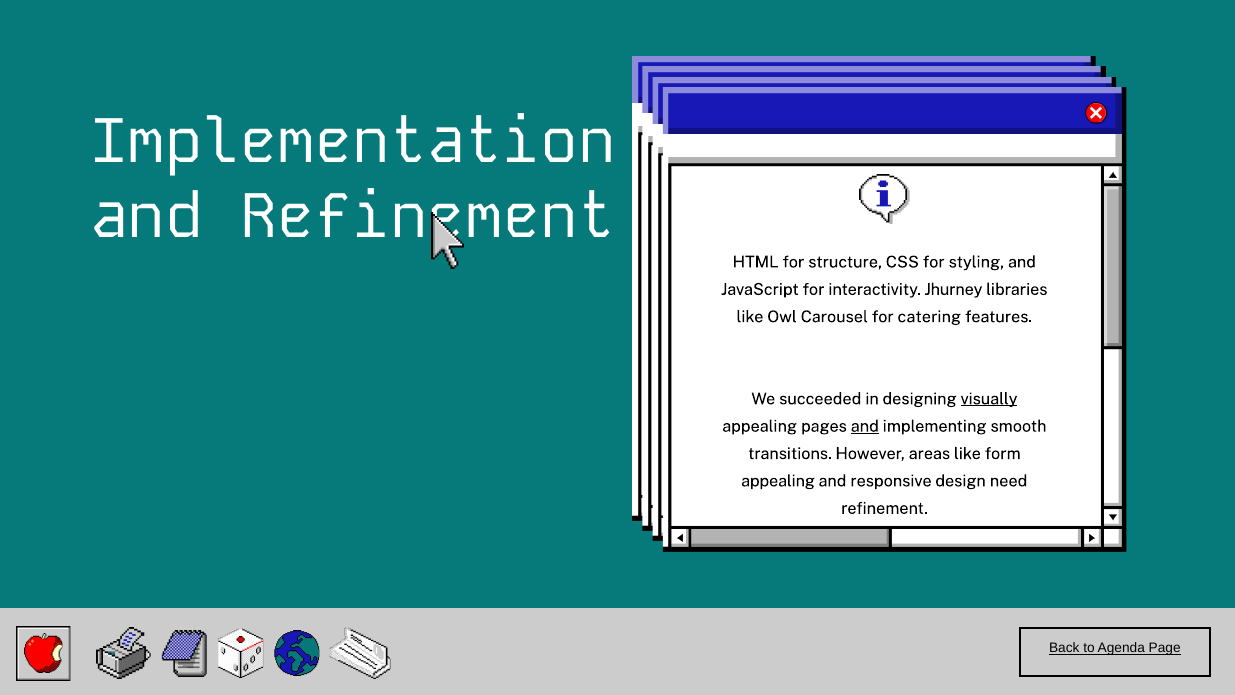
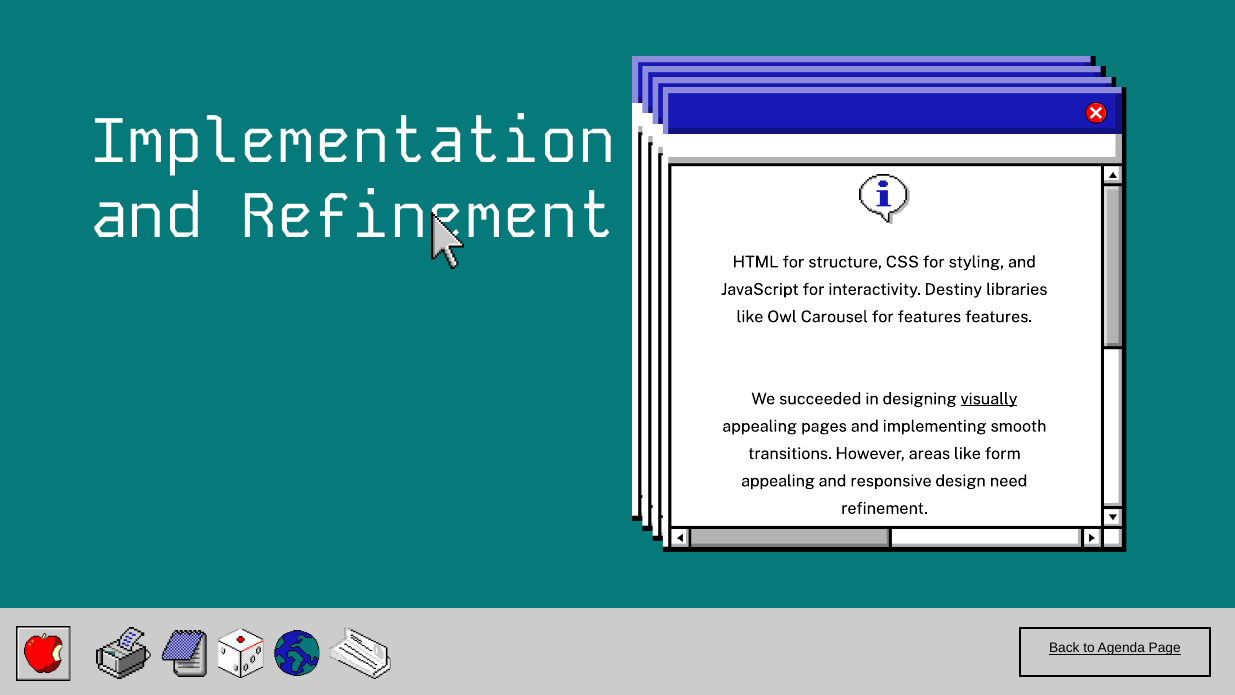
Jhurney: Jhurney -> Destiny (953, 289)
for catering: catering -> features (929, 317)
and underline: present -> none (865, 426)
